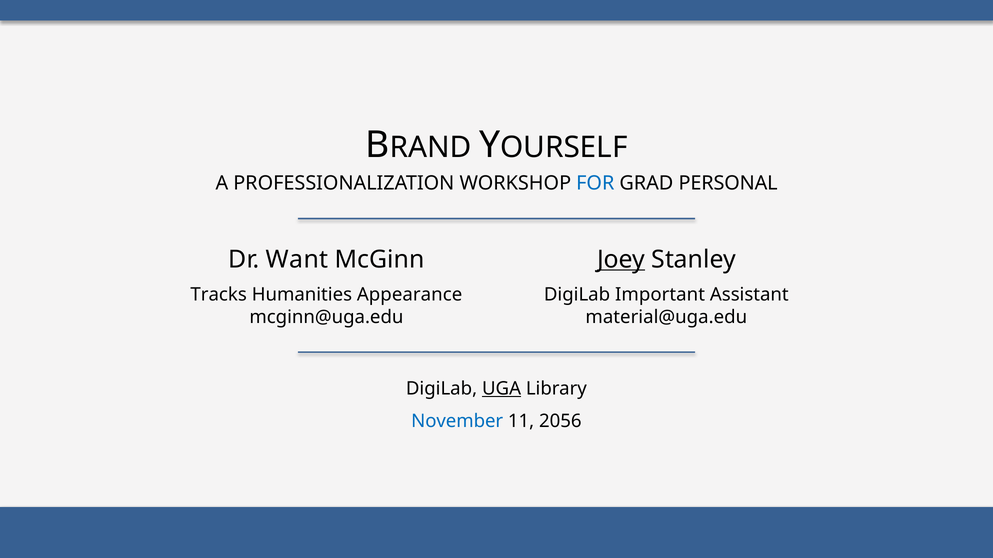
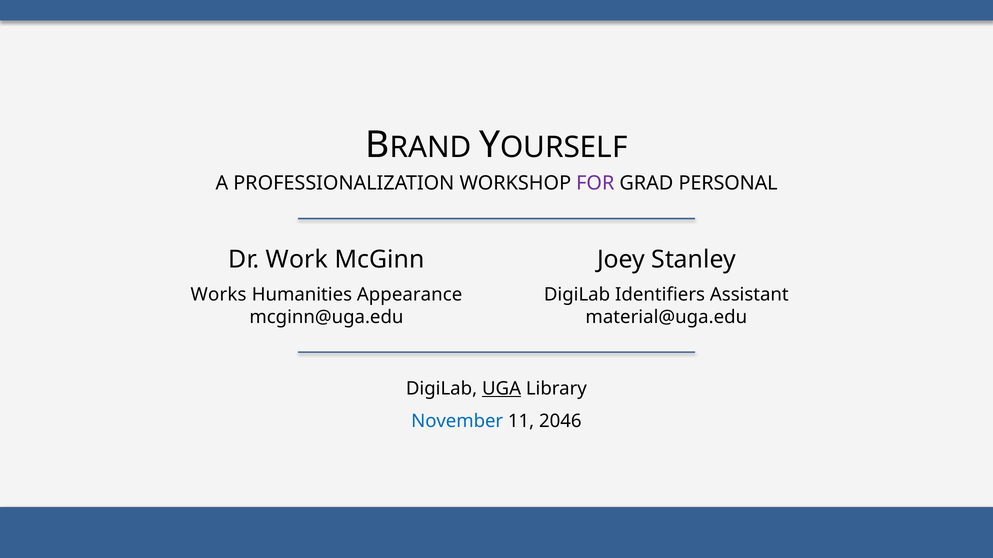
FOR colour: blue -> purple (595, 183)
Want: Want -> Work (297, 260)
Joey underline: present -> none (621, 260)
Tracks: Tracks -> Works (219, 295)
Important: Important -> Identifiers (660, 295)
2056: 2056 -> 2046 (560, 421)
